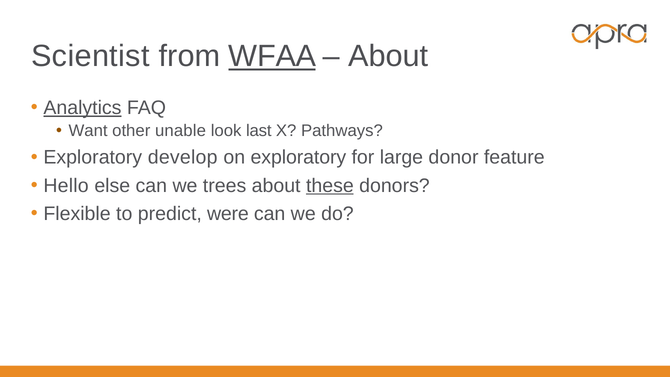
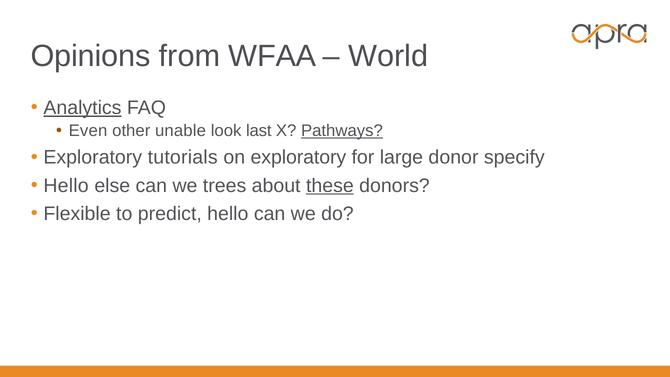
Scientist: Scientist -> Opinions (91, 56)
WFAA underline: present -> none (272, 56)
About: About -> World (388, 56)
Want: Want -> Even (88, 131)
Pathways underline: none -> present (342, 131)
develop: develop -> tutorials (183, 157)
feature: feature -> specify (514, 157)
predict were: were -> hello (228, 214)
